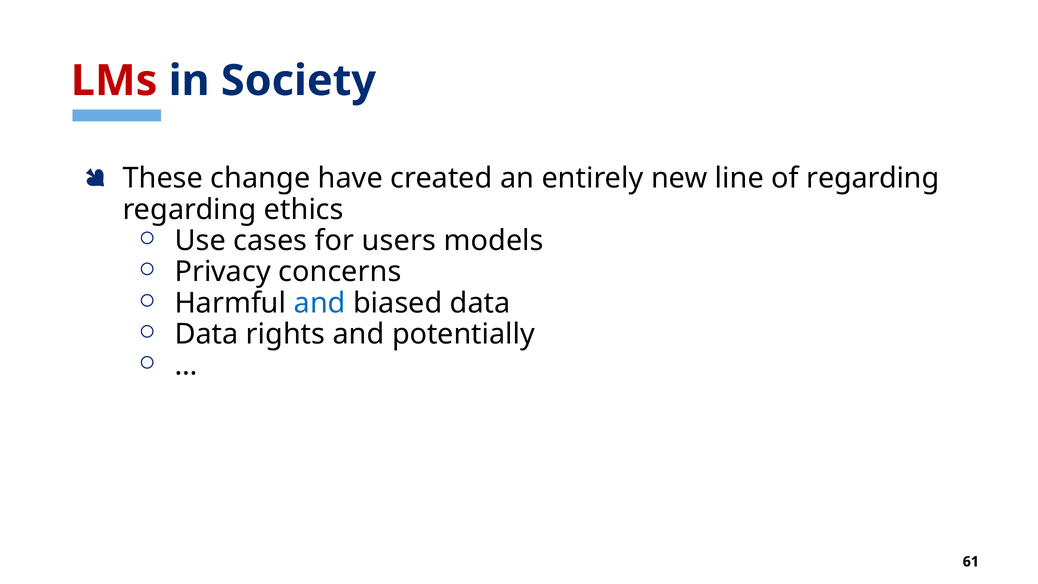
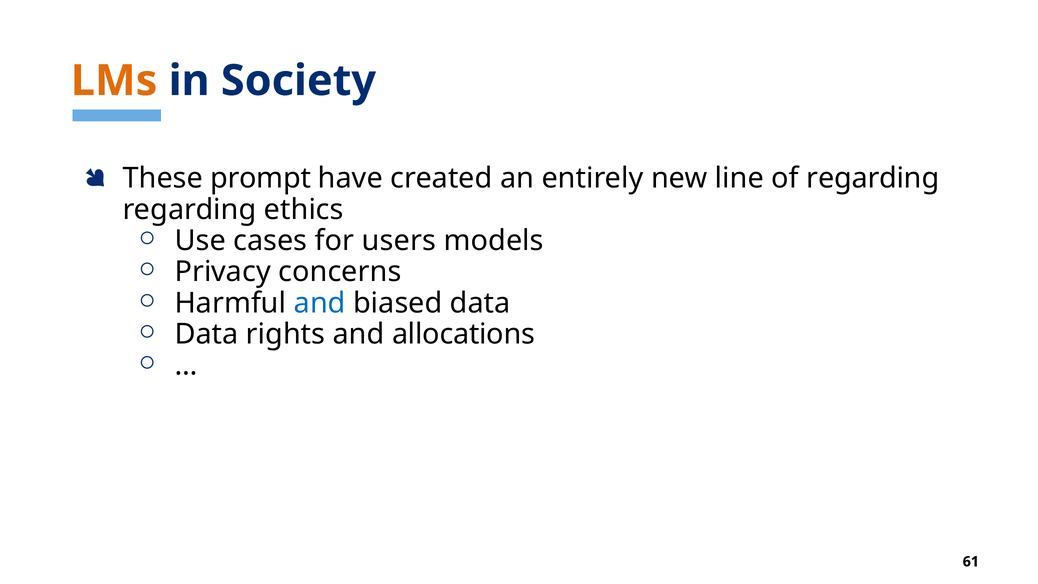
LMs colour: red -> orange (114, 81)
change: change -> prompt (261, 178)
potentially: potentially -> allocations (463, 334)
